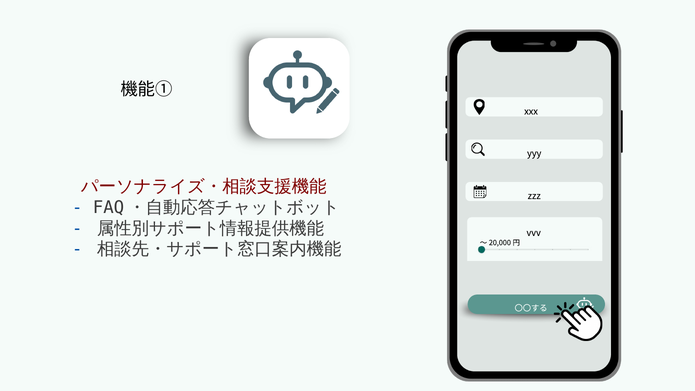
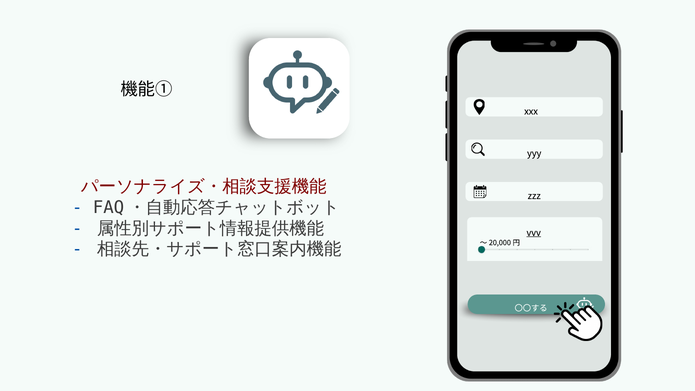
vvv underline: none -> present (534, 233)
